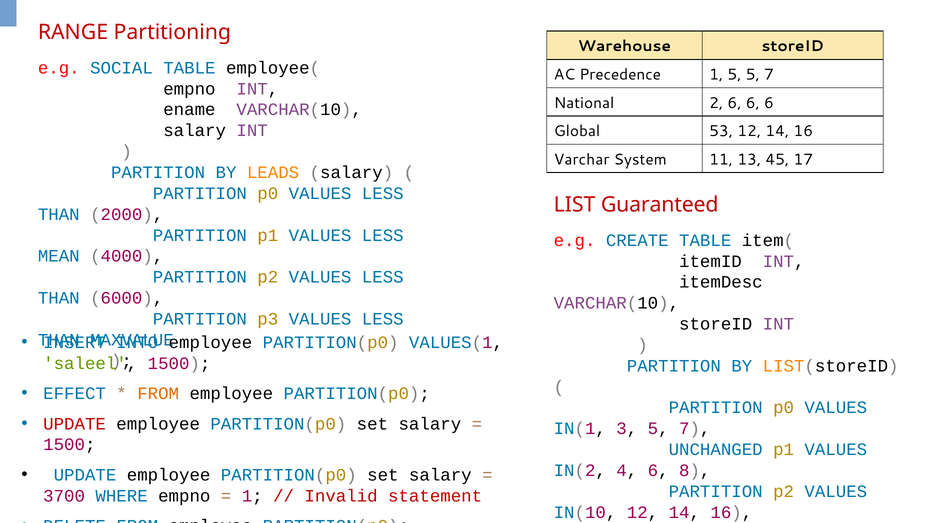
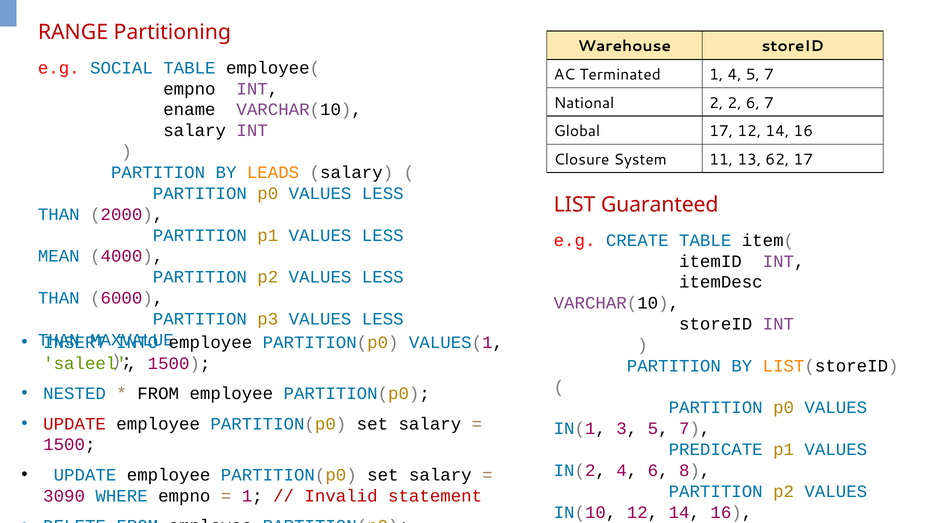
Precedence: Precedence -> Terminated (620, 75)
1 5: 5 -> 4 (735, 75)
2 6: 6 -> 2 (735, 103)
6: 6 -> 7 (769, 103)
Global 53: 53 -> 17 (721, 131)
Varchar: Varchar -> Closure (582, 159)
45: 45 -> 62 (777, 159)
EFFECT: EFFECT -> NESTED (75, 393)
FROM colour: orange -> black (158, 393)
UNCHANGED: UNCHANGED -> PREDICATE (716, 449)
3700: 3700 -> 3090 (64, 495)
